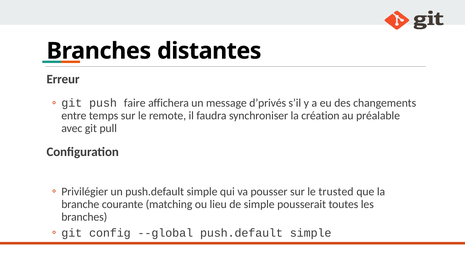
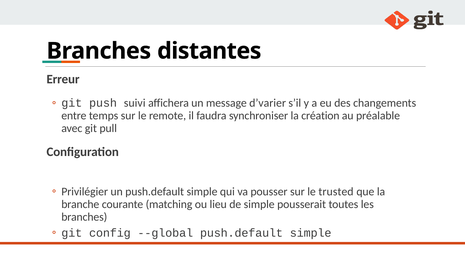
faire: faire -> suivi (135, 103)
d’privés: d’privés -> d’varier (268, 103)
